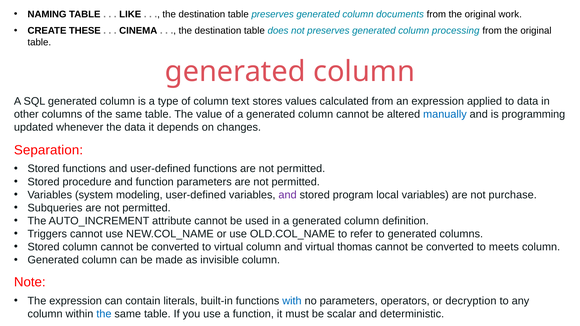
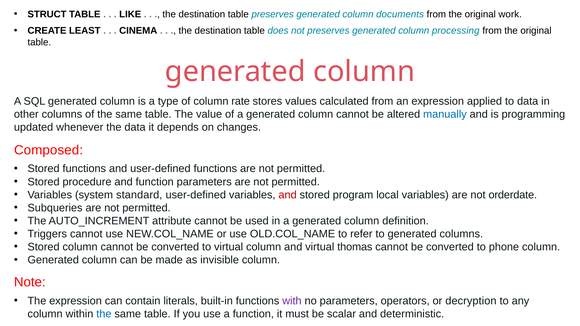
NAMING: NAMING -> STRUCT (47, 14)
THESE: THESE -> LEAST (85, 31)
text: text -> rate (241, 101)
Separation: Separation -> Composed (49, 150)
modeling: modeling -> standard (139, 195)
and colour: purple -> red (288, 195)
purchase: purchase -> orderdate (513, 195)
meets: meets -> phone (504, 247)
with colour: blue -> purple (292, 301)
